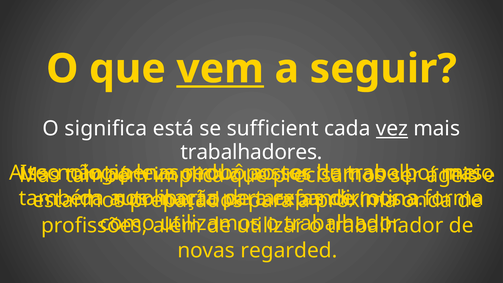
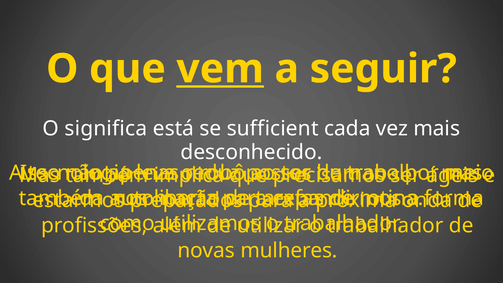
vez underline: present -> none (392, 128)
trabalhadores: trabalhadores -> desconhecido (251, 152)
regarded: regarded -> mulheres (289, 250)
